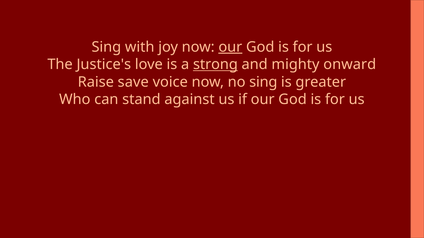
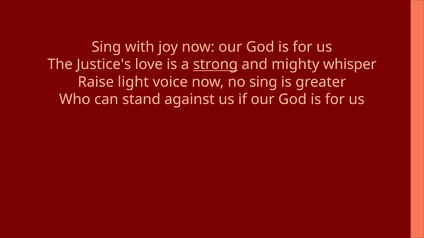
our underline: present -> none (230, 47)
onward: onward -> whisper (350, 65)
save: save -> light (133, 82)
